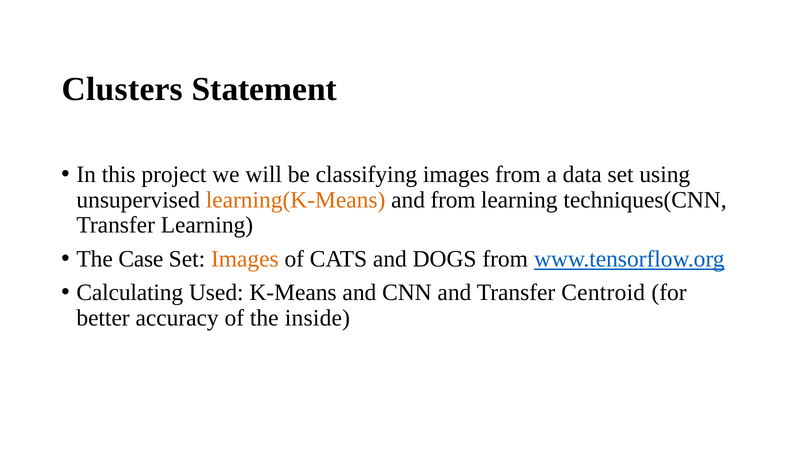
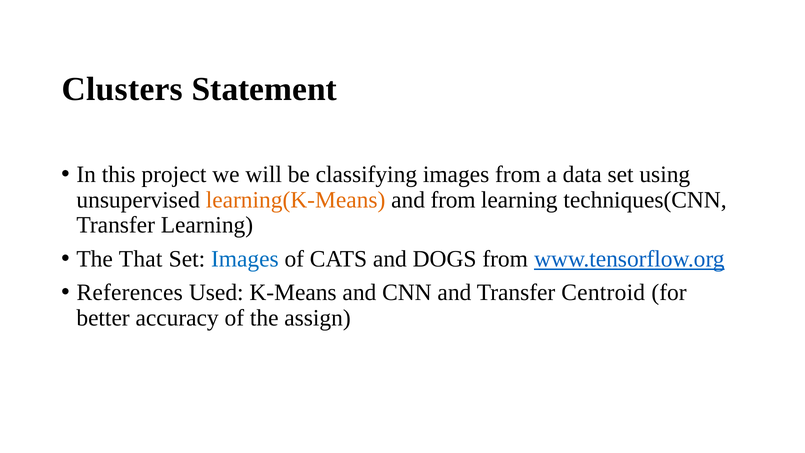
Case: Case -> That (141, 259)
Images colour: orange -> blue (245, 259)
Calculating: Calculating -> References (130, 292)
inside: inside -> assign (318, 318)
